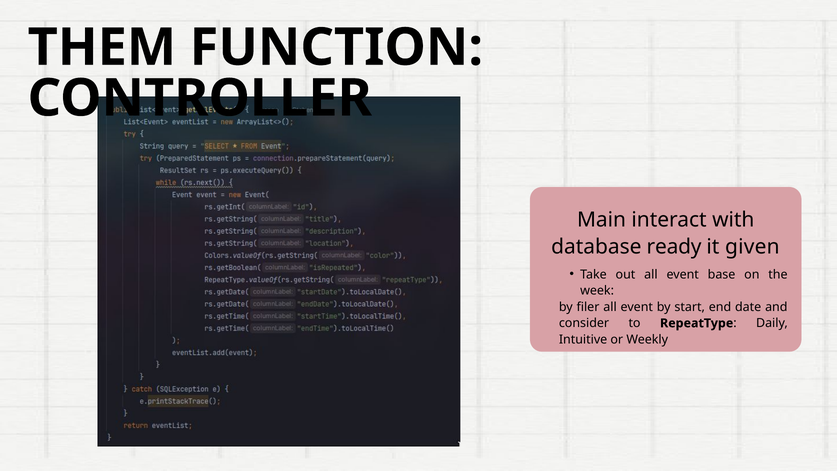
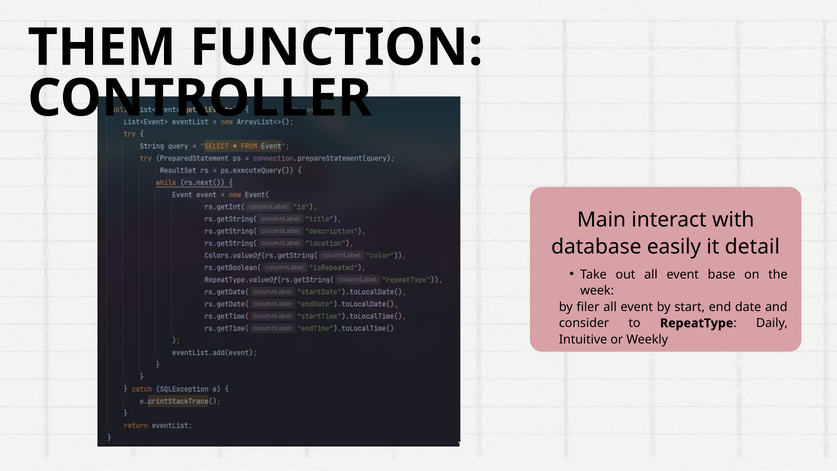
ready: ready -> easily (674, 247)
given: given -> detail (752, 247)
